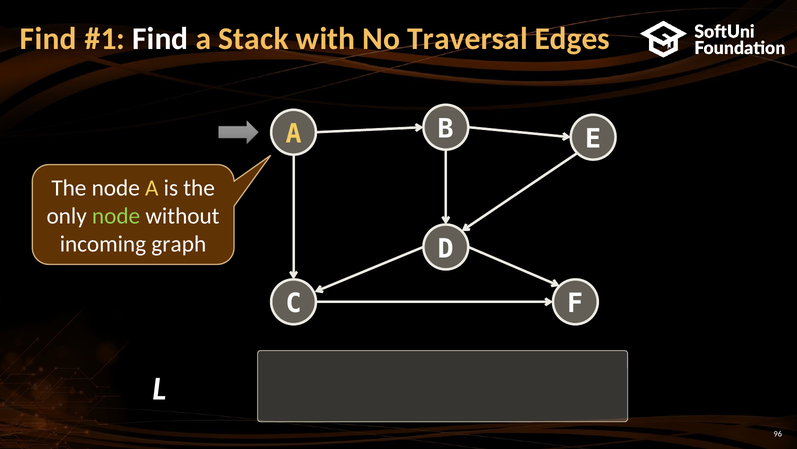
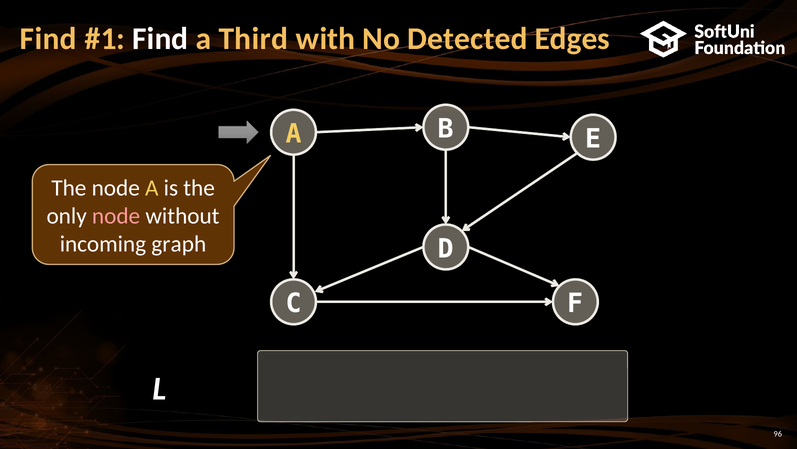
Stack: Stack -> Third (253, 39)
Traversal: Traversal -> Detected (467, 39)
node colour: light green -> pink (116, 216)
